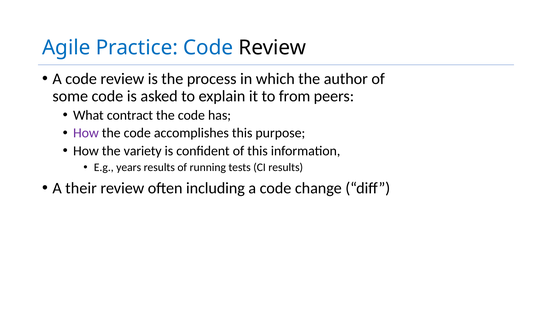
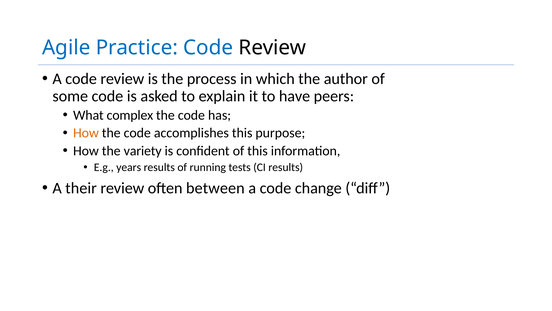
from: from -> have (295, 96)
contract: contract -> complex (130, 115)
How colour: purple -> orange (86, 133)
including: including -> between (215, 188)
